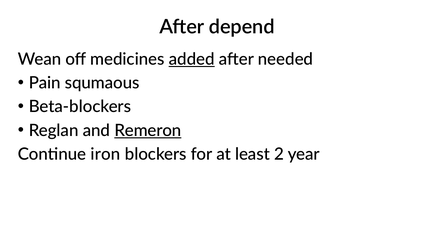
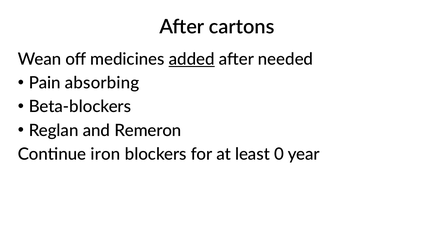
depend: depend -> cartons (242, 27)
squmaous: squmaous -> absorbing (102, 83)
Remeron underline: present -> none (148, 130)
2: 2 -> 0 (279, 154)
